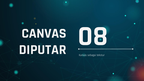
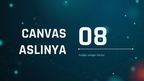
DIPUTAR: DIPUTAR -> ASLINYA (43, 50)
